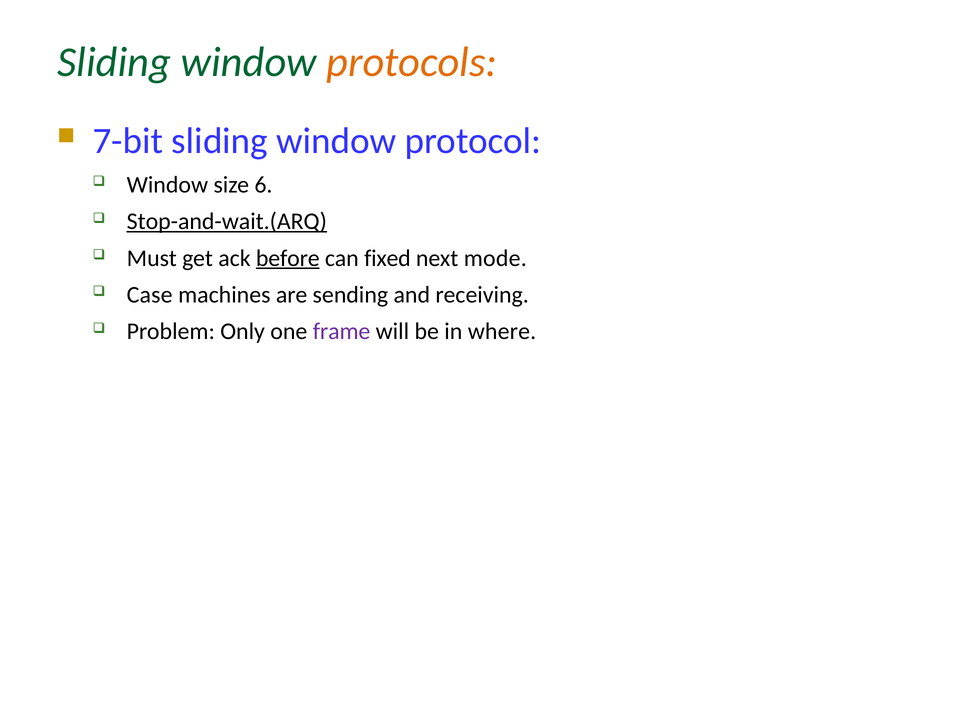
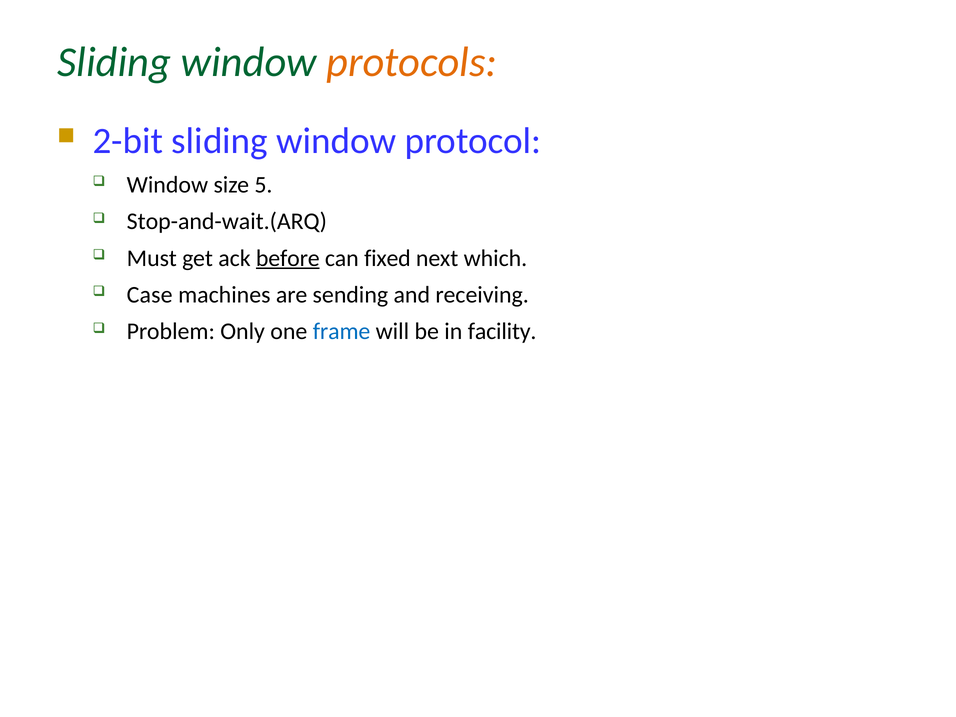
7-bit: 7-bit -> 2-bit (128, 141)
6: 6 -> 5 (263, 185)
Stop-and-wait.(ARQ underline: present -> none (227, 221)
mode: mode -> which (495, 258)
frame colour: purple -> blue (342, 331)
where: where -> facility (502, 331)
